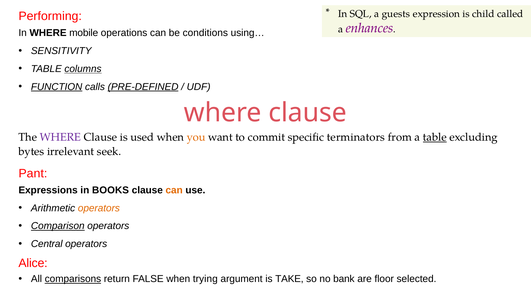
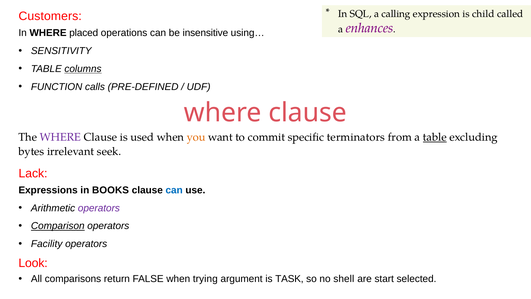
guests: guests -> calling (396, 14)
Performing: Performing -> Customers (50, 16)
mobile: mobile -> placed (84, 33)
conditions: conditions -> insensitive (205, 33)
FUNCTION underline: present -> none (57, 87)
PRE-DEFINED underline: present -> none (143, 87)
Pant: Pant -> Lack (33, 173)
can colour: orange -> blue (174, 190)
operators colour: orange -> purple (99, 208)
Central: Central -> Facility (47, 244)
Alice: Alice -> Look (33, 263)
comparisons underline: present -> none (73, 279)
TAKE: TAKE -> TASK (289, 279)
bank: bank -> shell (344, 279)
floor: floor -> start (384, 279)
